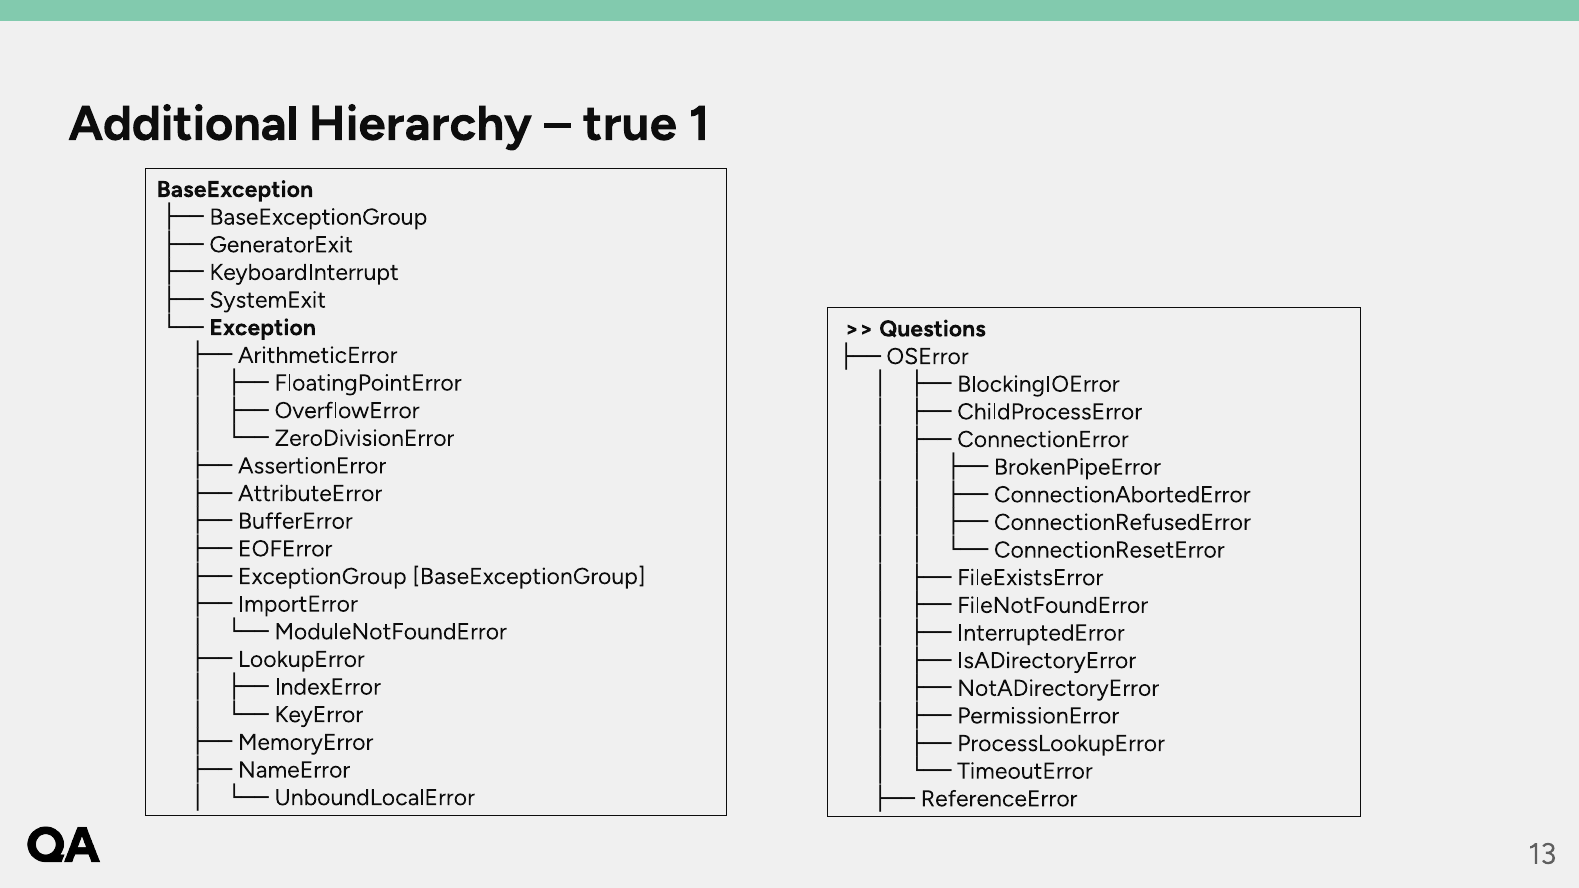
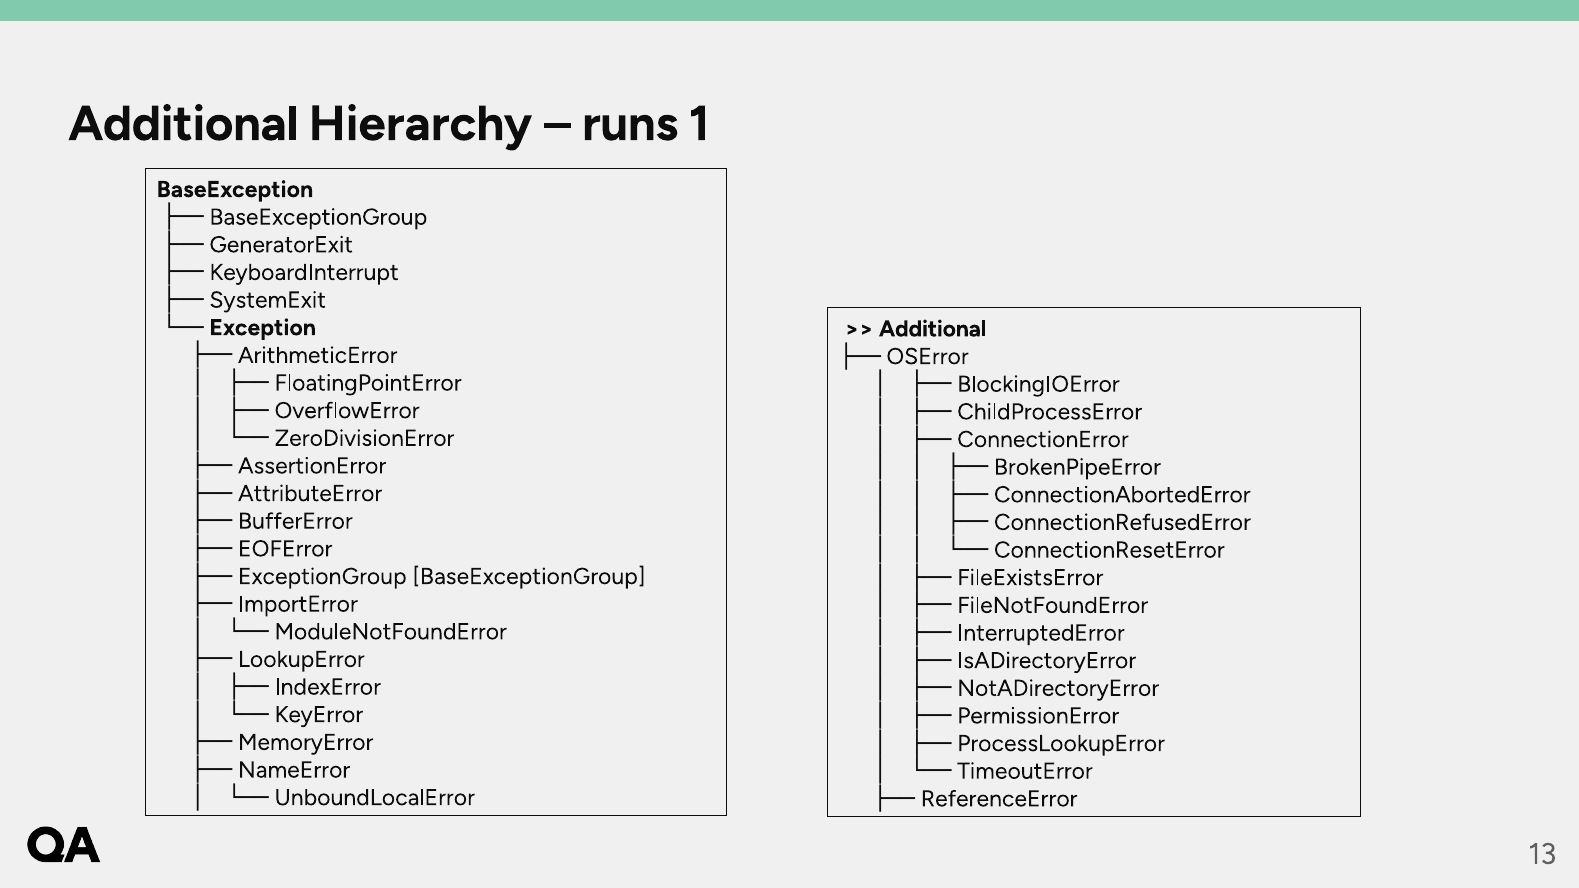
true: true -> runs (630, 124)
Questions: Questions -> Additional (933, 329)
